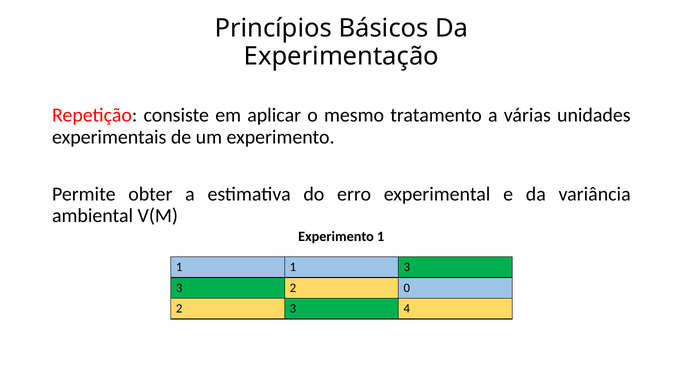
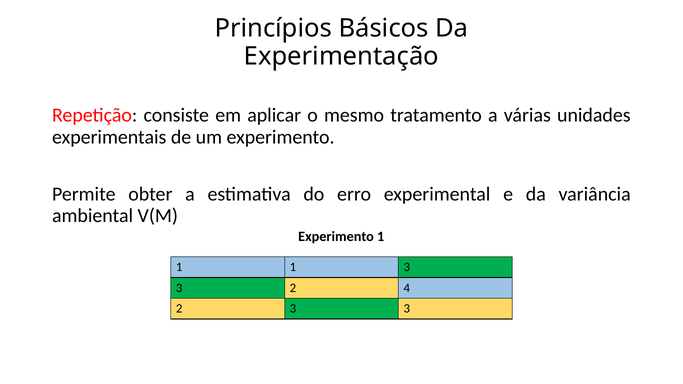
0: 0 -> 4 (407, 288)
2 3 4: 4 -> 3 (407, 309)
